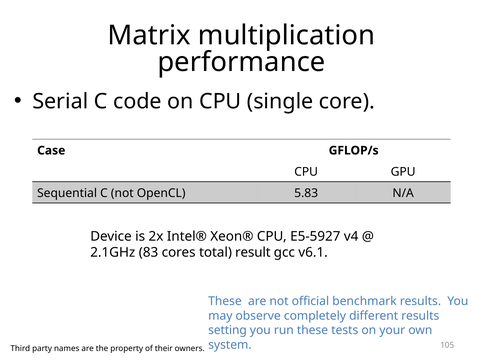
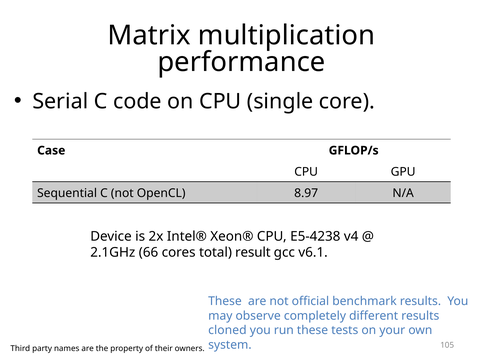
5.83: 5.83 -> 8.97 (306, 193)
E5-5927: E5-5927 -> E5-4238 (315, 237)
83: 83 -> 66 (149, 253)
setting: setting -> cloned (227, 331)
